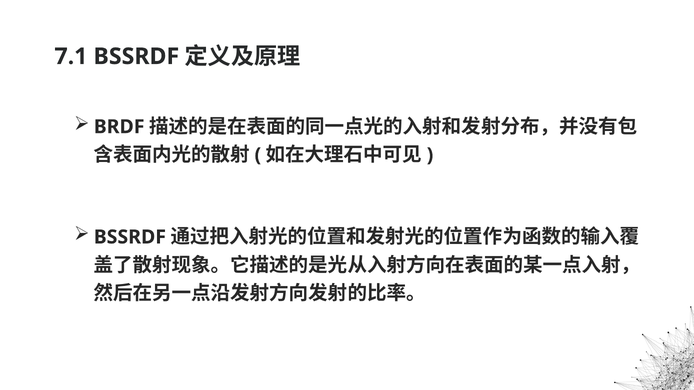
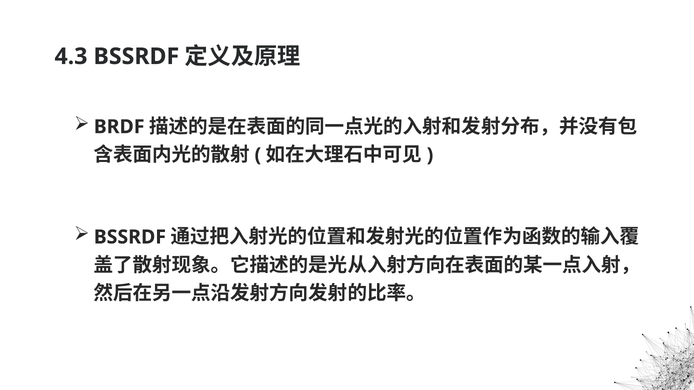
7.1: 7.1 -> 4.3 (71, 56)
